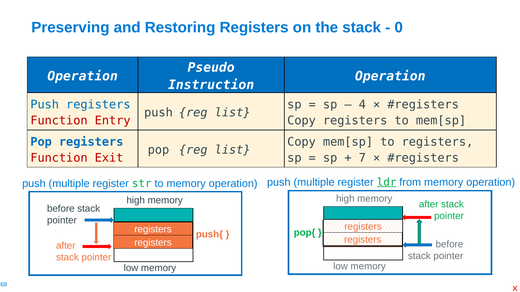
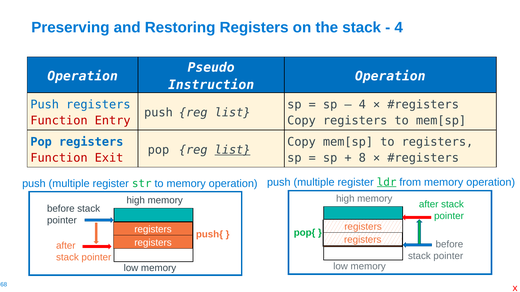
0: 0 -> 4 (399, 27)
list underline: none -> present (233, 150)
7: 7 -> 8 (362, 158)
